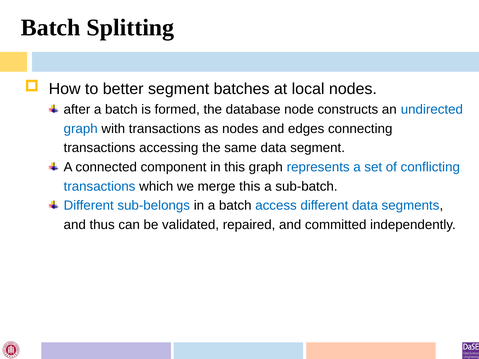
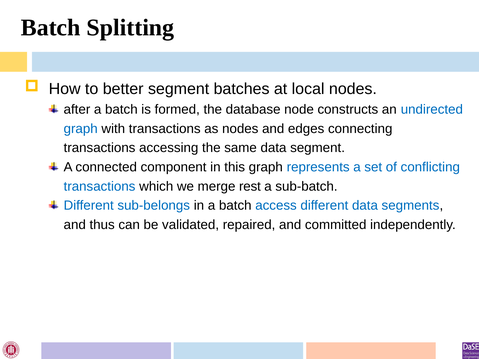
merge this: this -> rest (250, 186)
